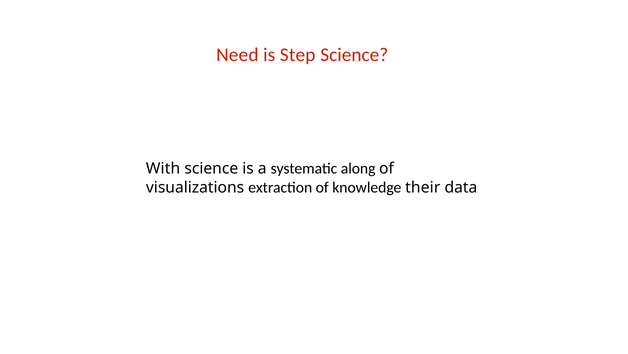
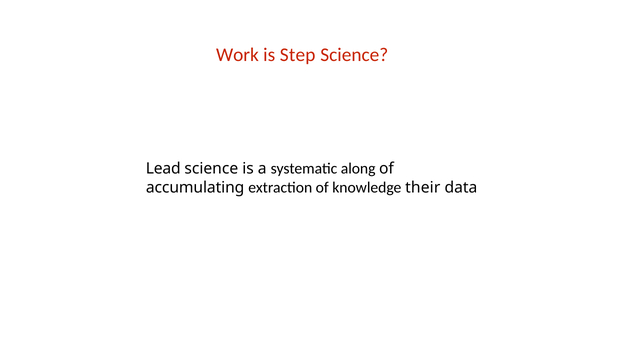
Need: Need -> Work (237, 55)
With: With -> Lead (163, 168)
visualizations: visualizations -> accumulating (195, 187)
